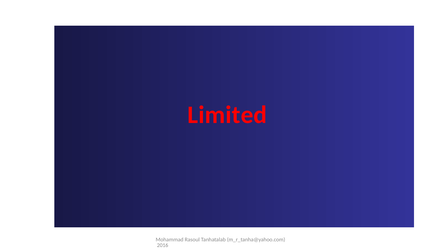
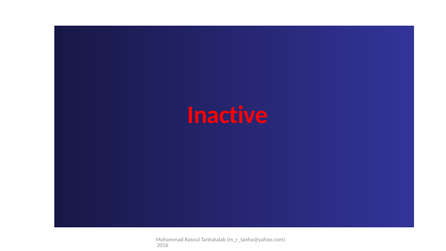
Limited: Limited -> Inactive (228, 115)
